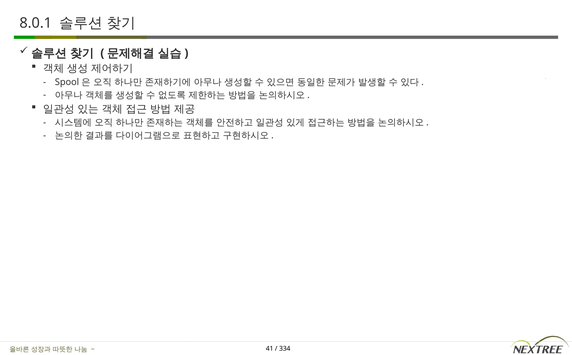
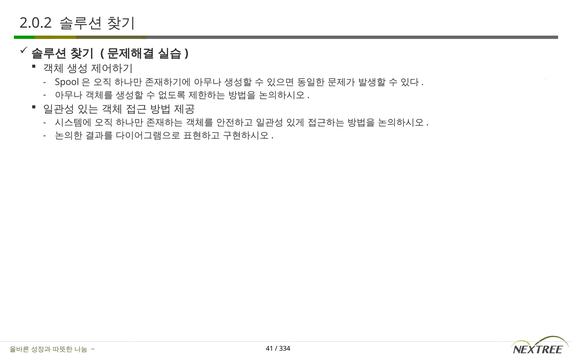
8.0.1: 8.0.1 -> 2.0.2 (36, 23)
